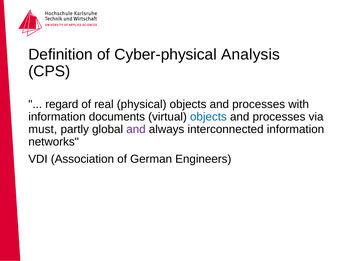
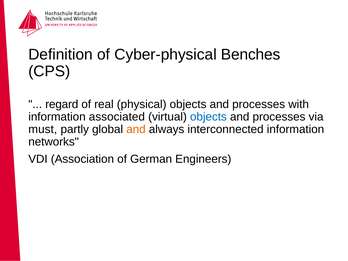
Analysis: Analysis -> Benches (251, 55)
documents: documents -> associated (117, 117)
and colour: purple -> orange (136, 129)
